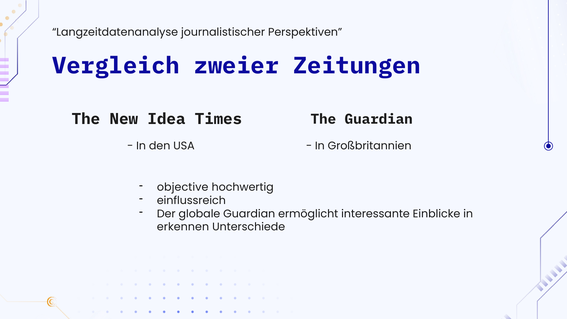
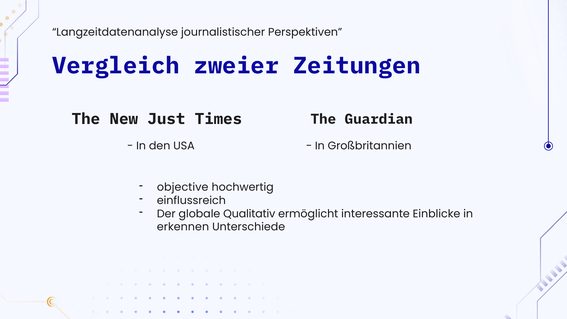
Idea: Idea -> Just (166, 119)
globale Guardian: Guardian -> Qualitativ (249, 214)
